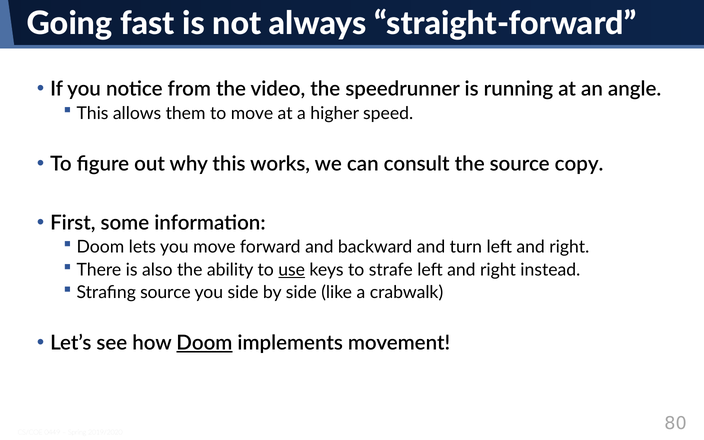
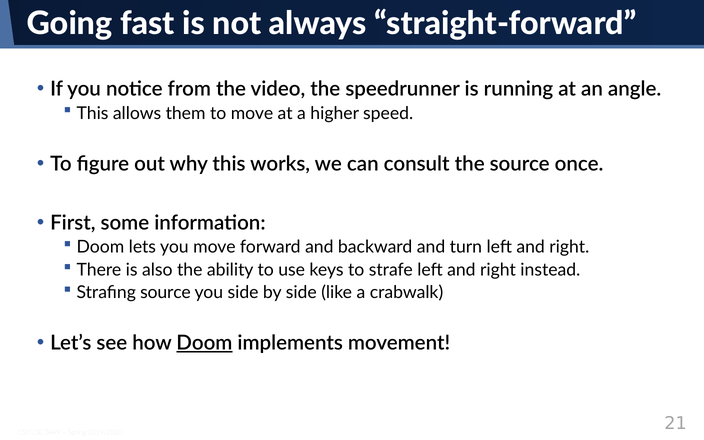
copy: copy -> once (579, 164)
use underline: present -> none (292, 270)
80: 80 -> 21 (676, 424)
